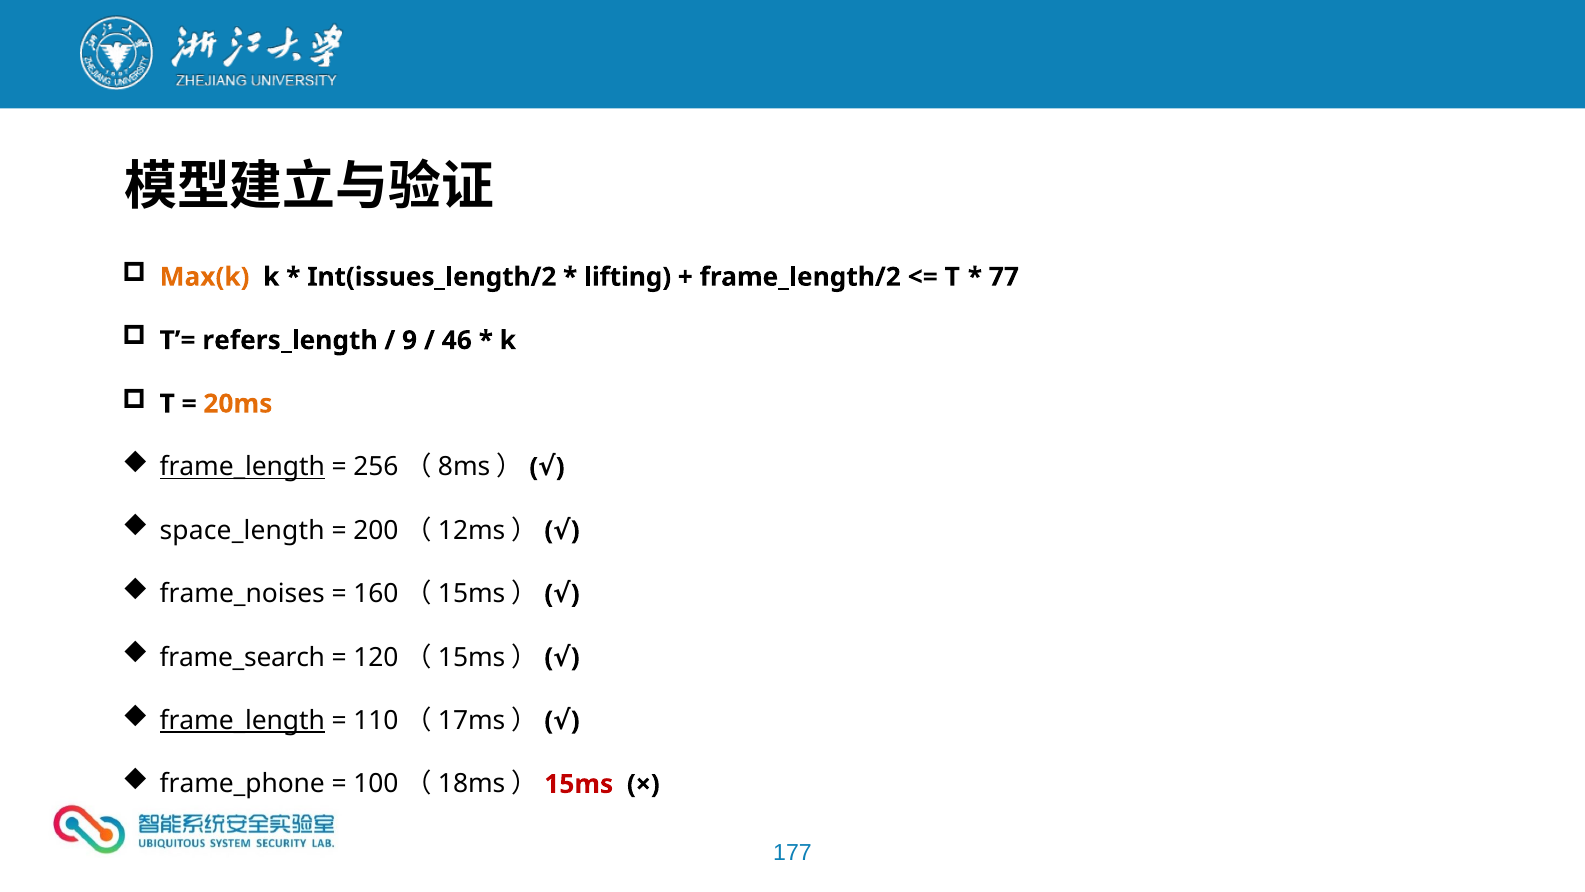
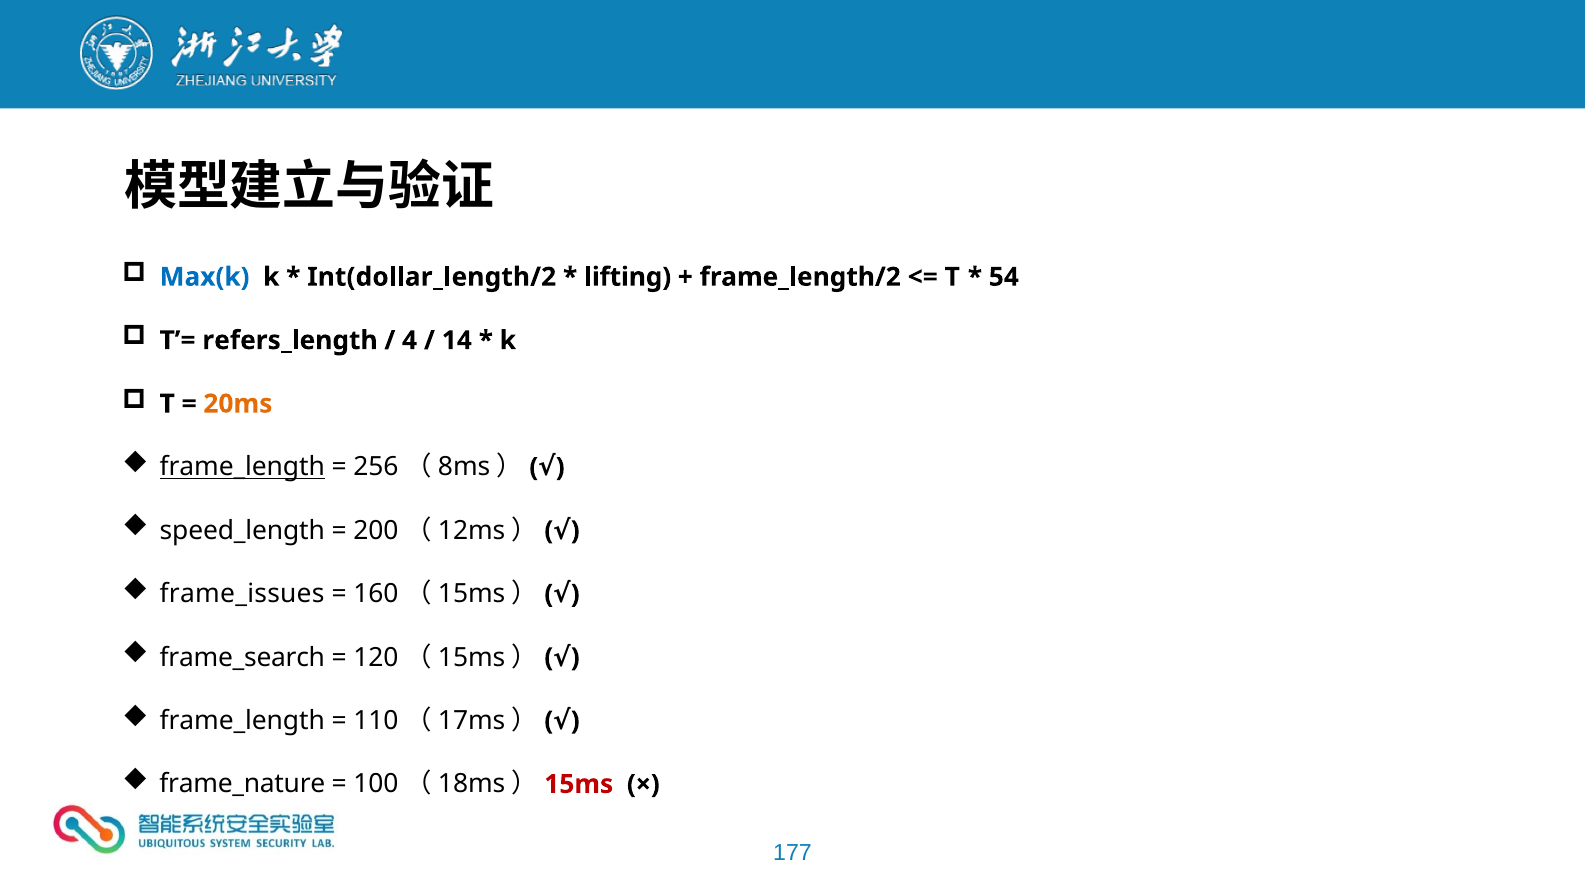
Max(k colour: orange -> blue (205, 277)
Int(issues_length/2: Int(issues_length/2 -> Int(dollar_length/2 (432, 277)
77: 77 -> 54 (1004, 277)
9: 9 -> 4 (410, 340)
46: 46 -> 14 (457, 340)
space_length: space_length -> speed_length (242, 530)
frame_noises: frame_noises -> frame_issues (242, 594)
frame_length underline: present -> none (242, 720)
frame_phone: frame_phone -> frame_nature (242, 784)
